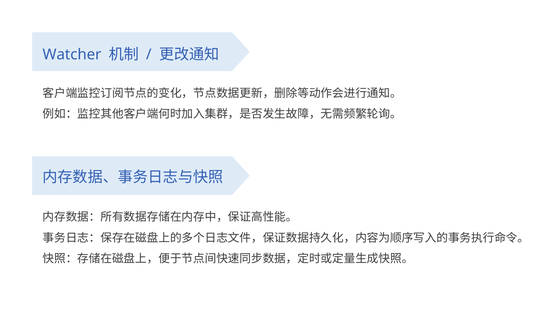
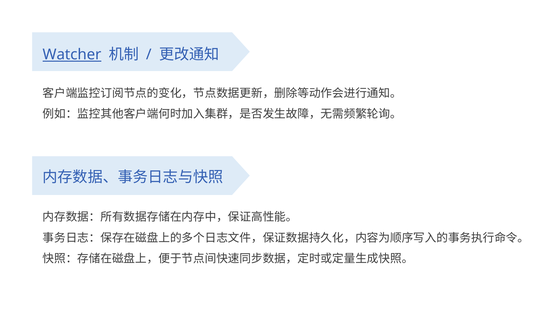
Watcher underline: none -> present (72, 55)
